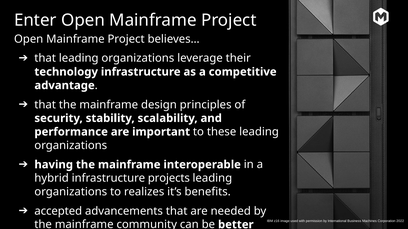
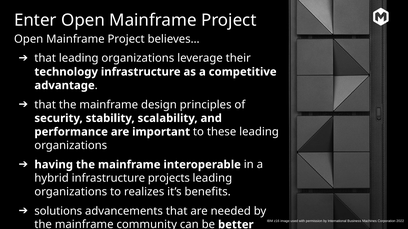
accepted: accepted -> solutions (58, 211)
